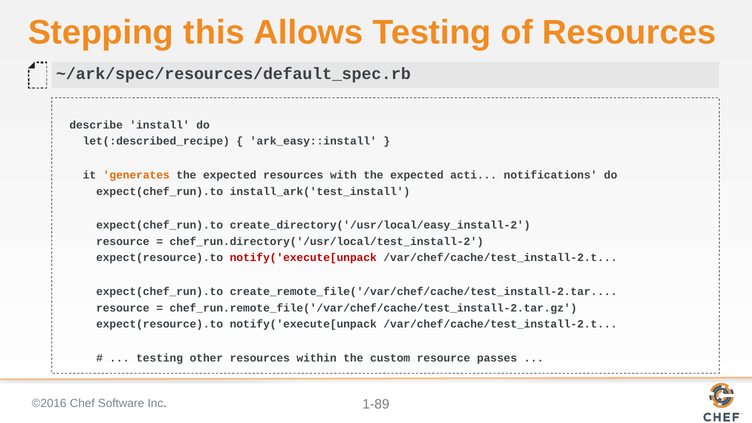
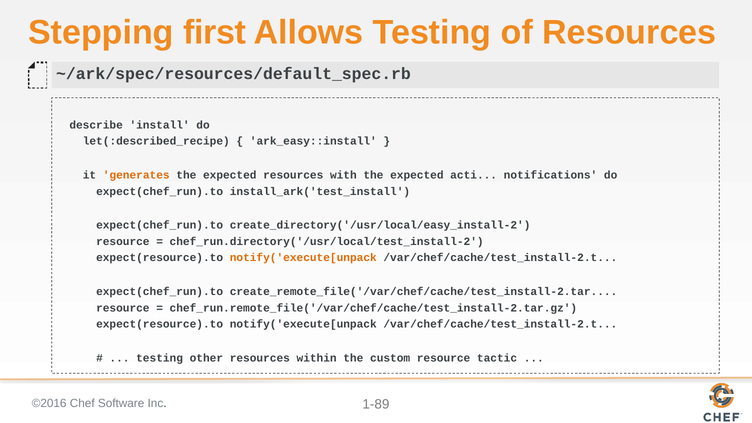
this: this -> first (215, 32)
notify('execute[unpack colour: red -> orange (303, 258)
passes: passes -> tactic (497, 358)
